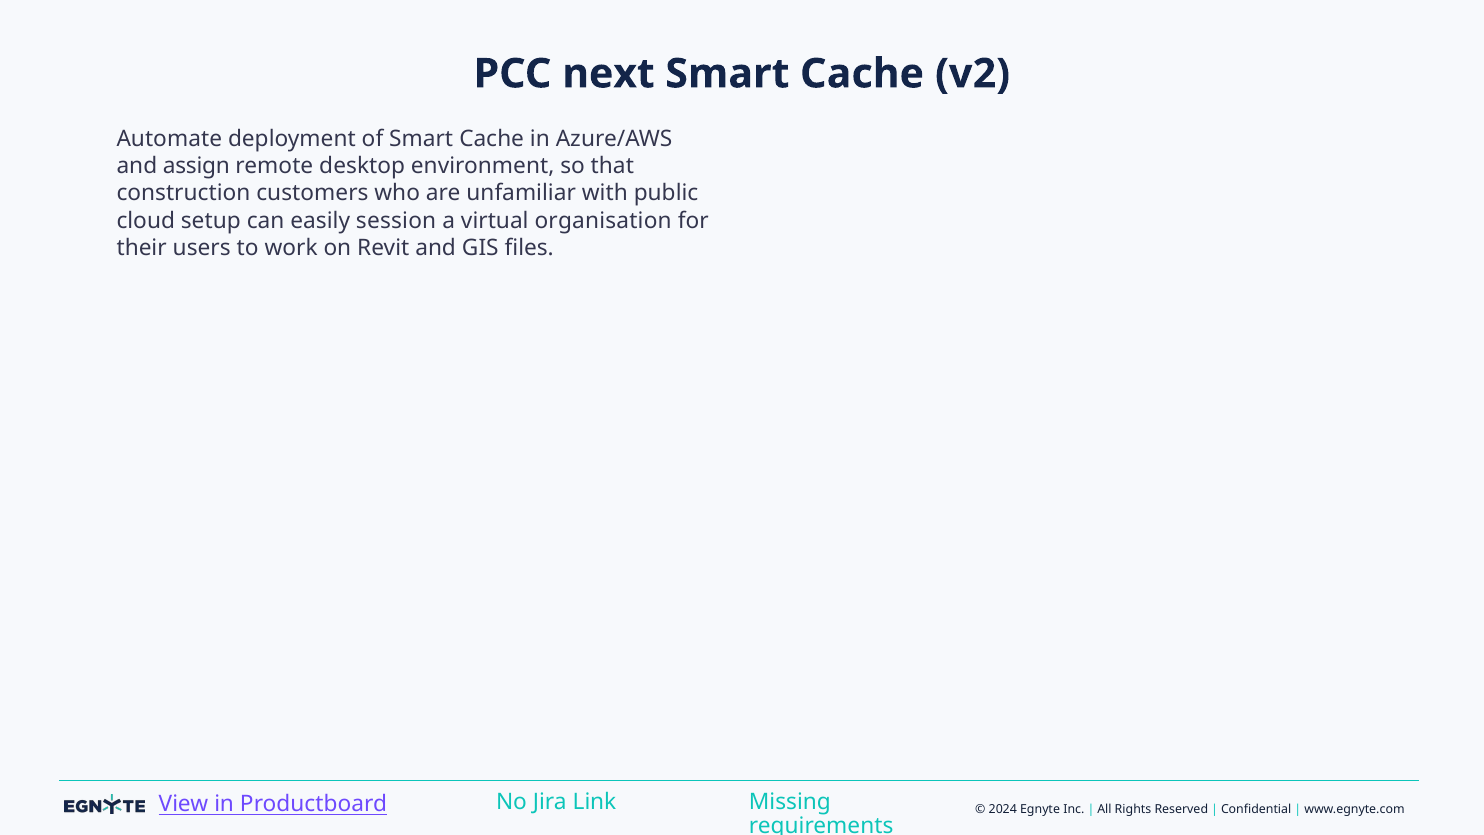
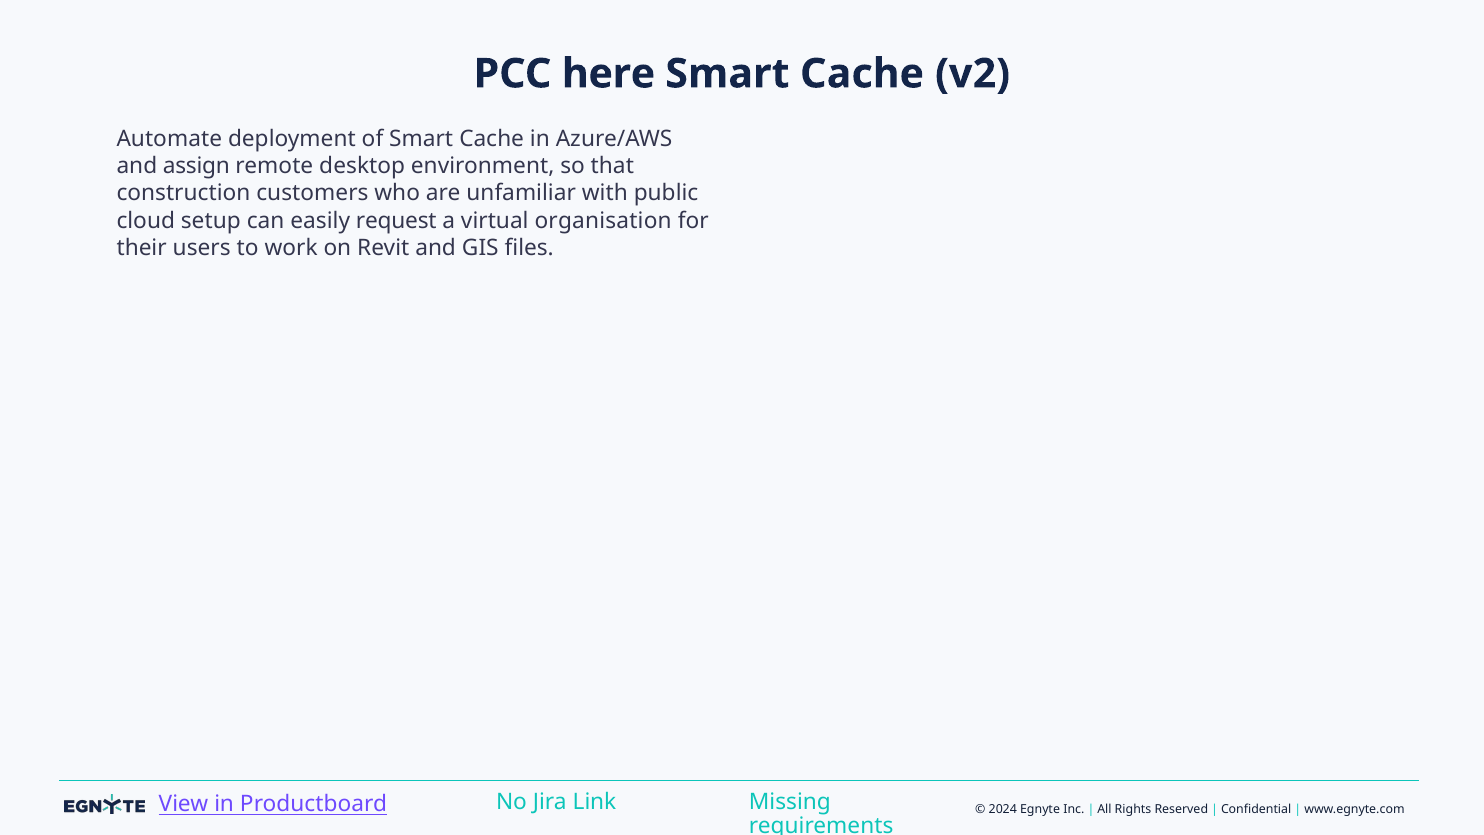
next: next -> here (609, 74)
session: session -> request (396, 221)
